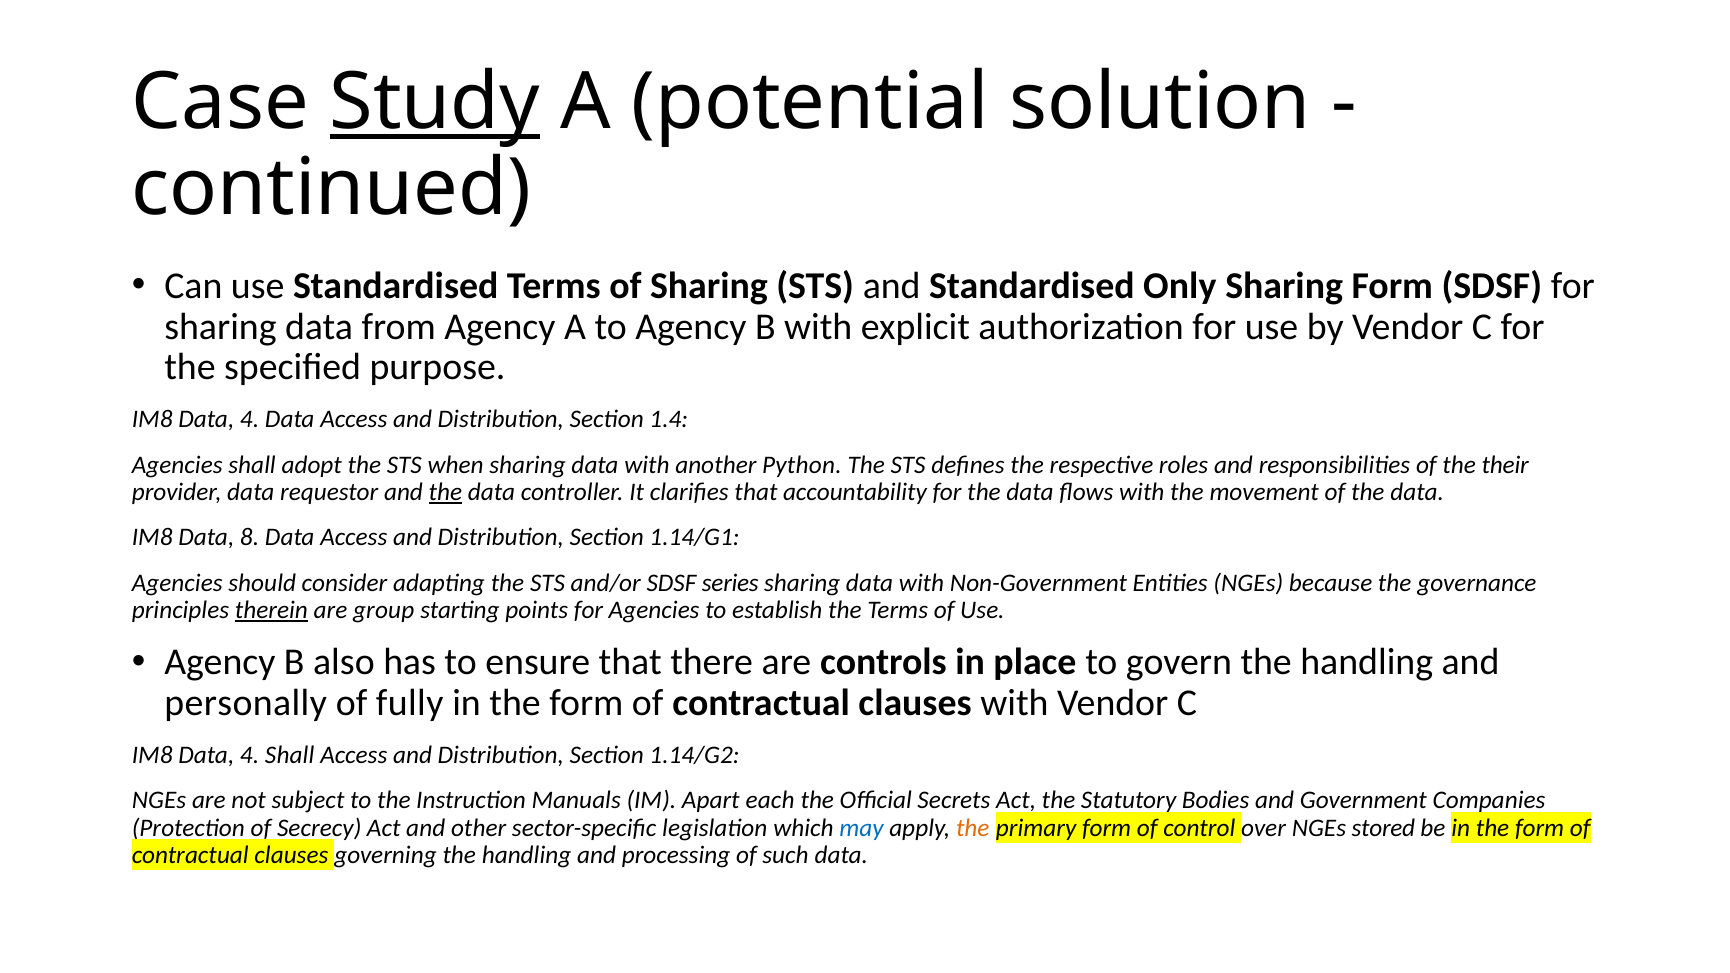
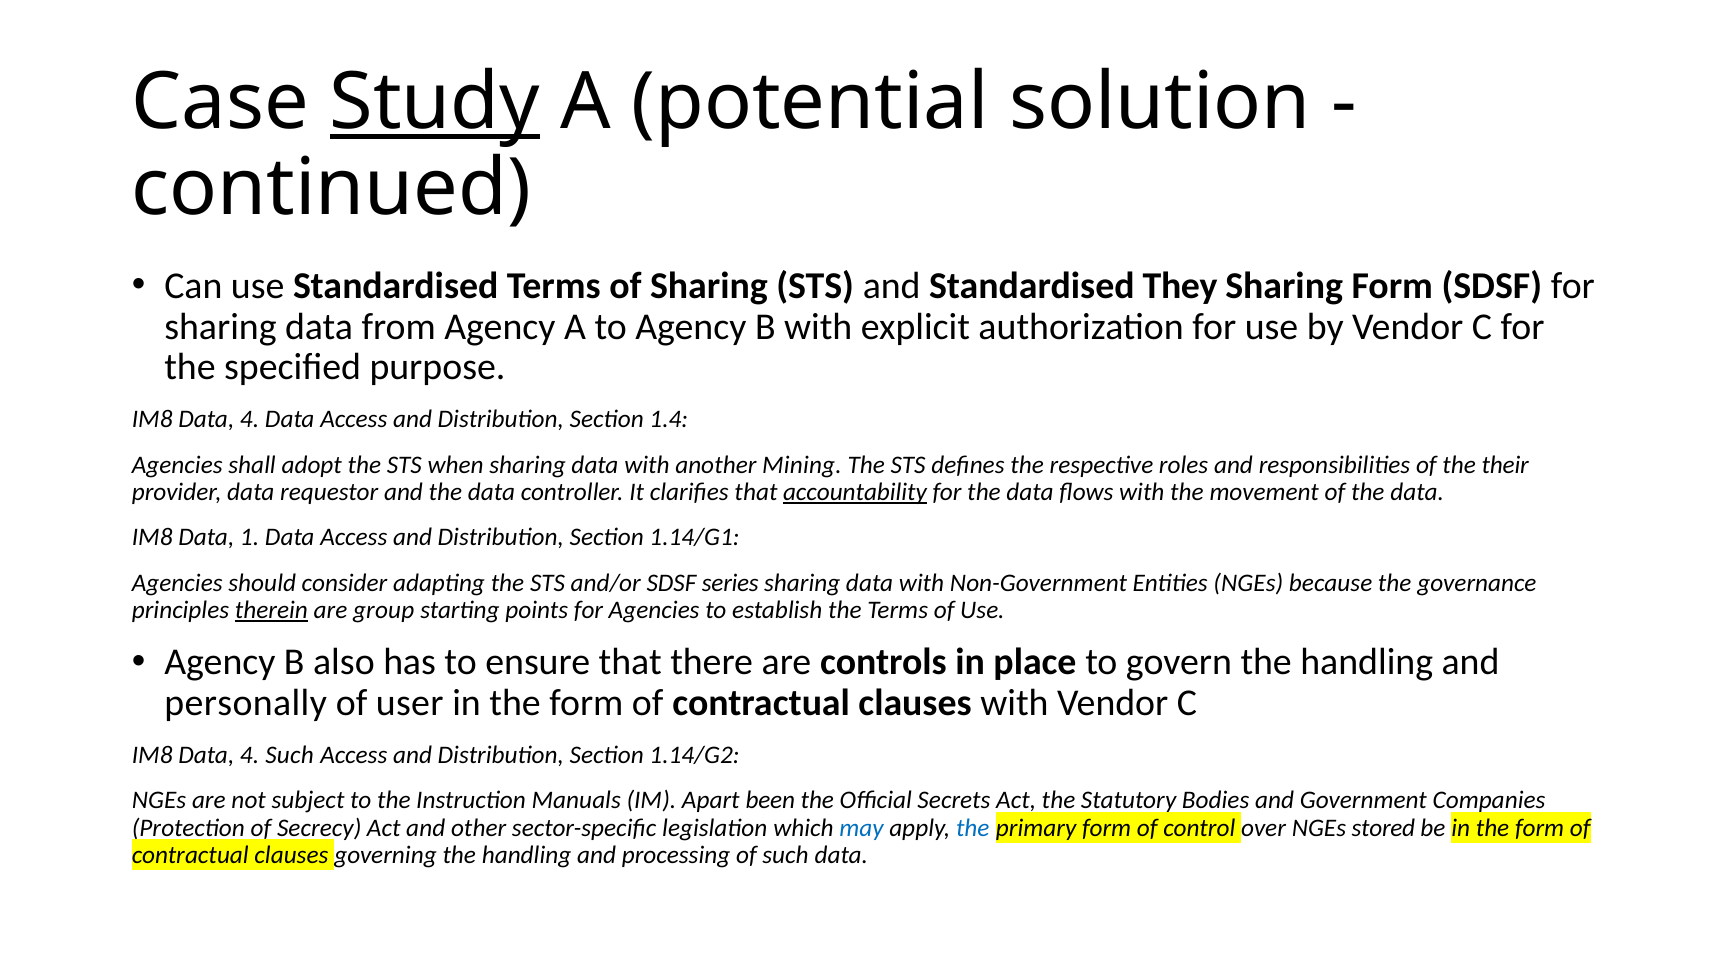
Only: Only -> They (1180, 286)
Python: Python -> Mining (802, 465)
the underline: present -> none (445, 492)
accountability underline: none -> present (855, 492)
8: 8 -> 1 (250, 538)
fully: fully -> user (410, 703)
4 Shall: Shall -> Such (290, 755)
each: each -> been (770, 801)
the colour: orange -> blue (973, 828)
